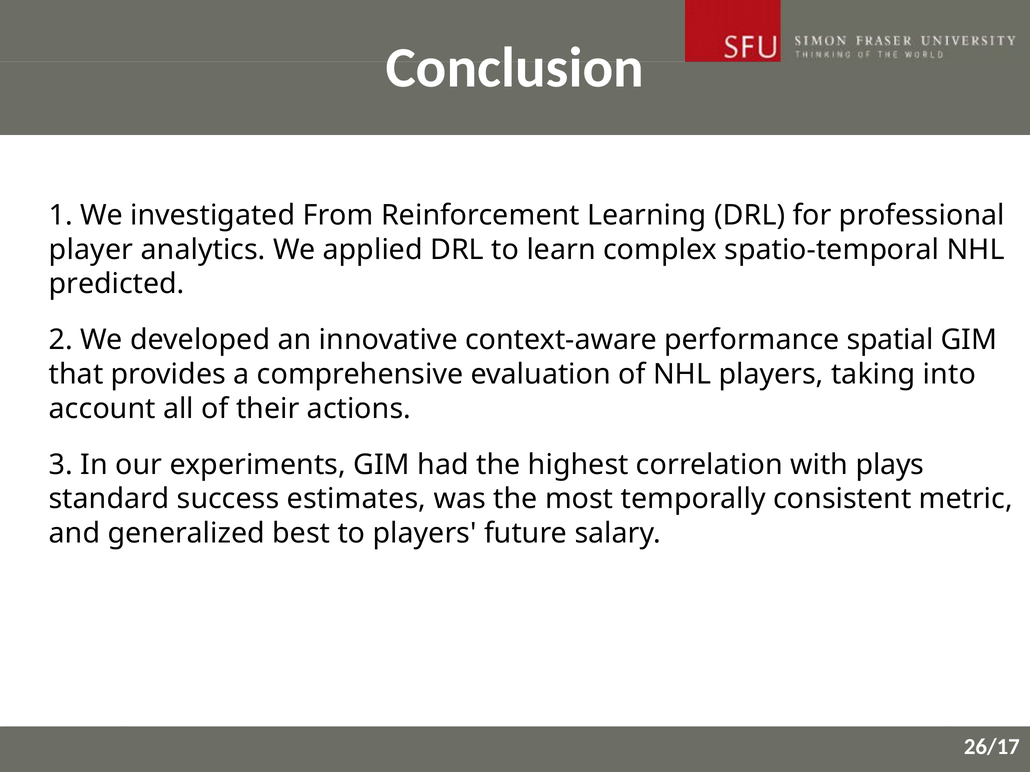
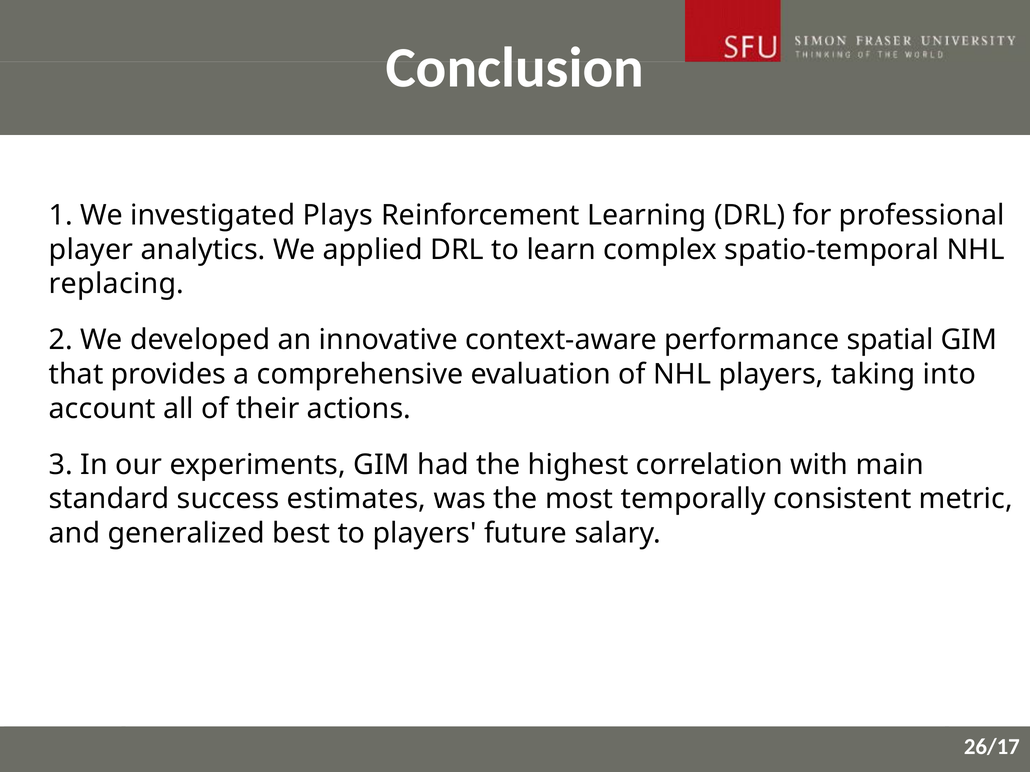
From: From -> Plays (338, 215)
predicted: predicted -> replacing (117, 284)
plays: plays -> main (890, 465)
